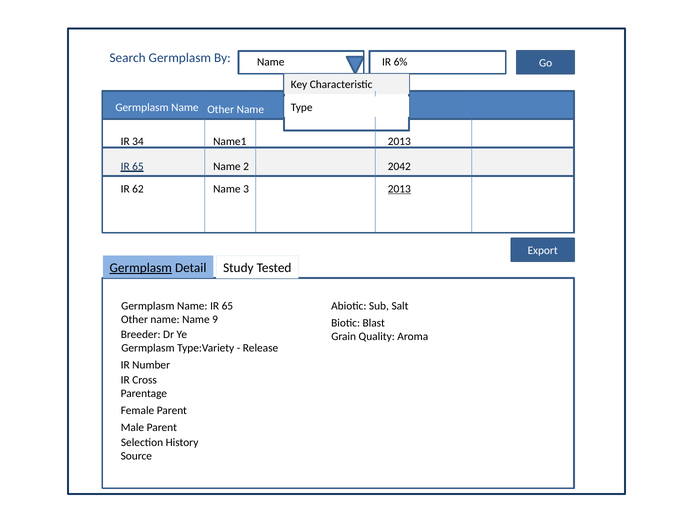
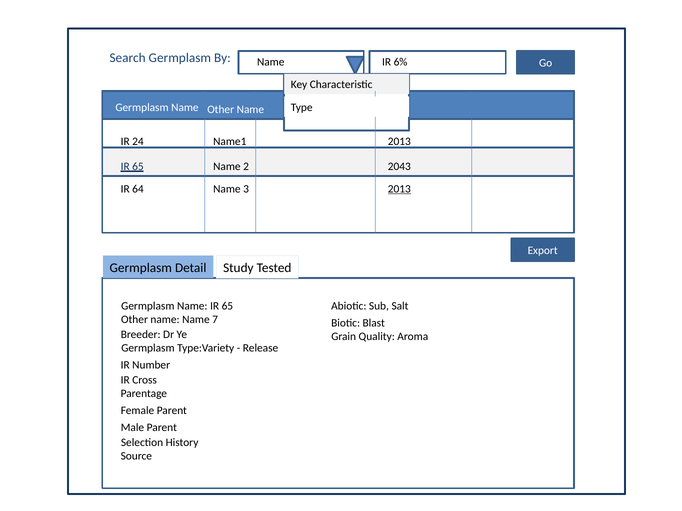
34: 34 -> 24 (138, 142)
2042: 2042 -> 2043 (399, 166)
62: 62 -> 64 (138, 189)
Germplasm underline: present -> none (141, 268)
9: 9 -> 7 (215, 320)
